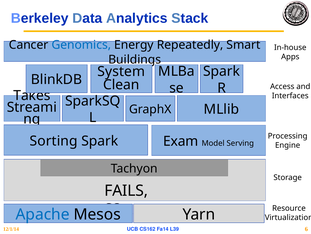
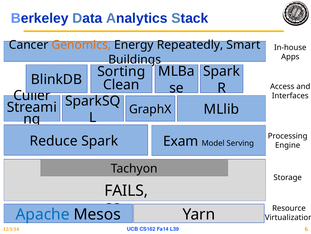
Genomics colour: blue -> orange (81, 45)
System: System -> Sorting (121, 71)
Takes: Takes -> Culler (32, 95)
Sorting: Sorting -> Reduce (54, 141)
